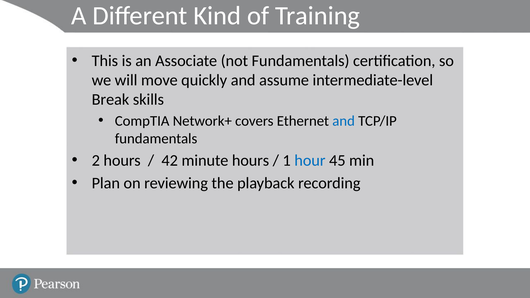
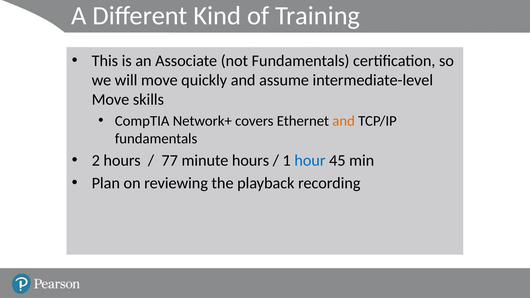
Break: Break -> Move (110, 100)
and colour: blue -> orange (344, 121)
42: 42 -> 77 (170, 161)
